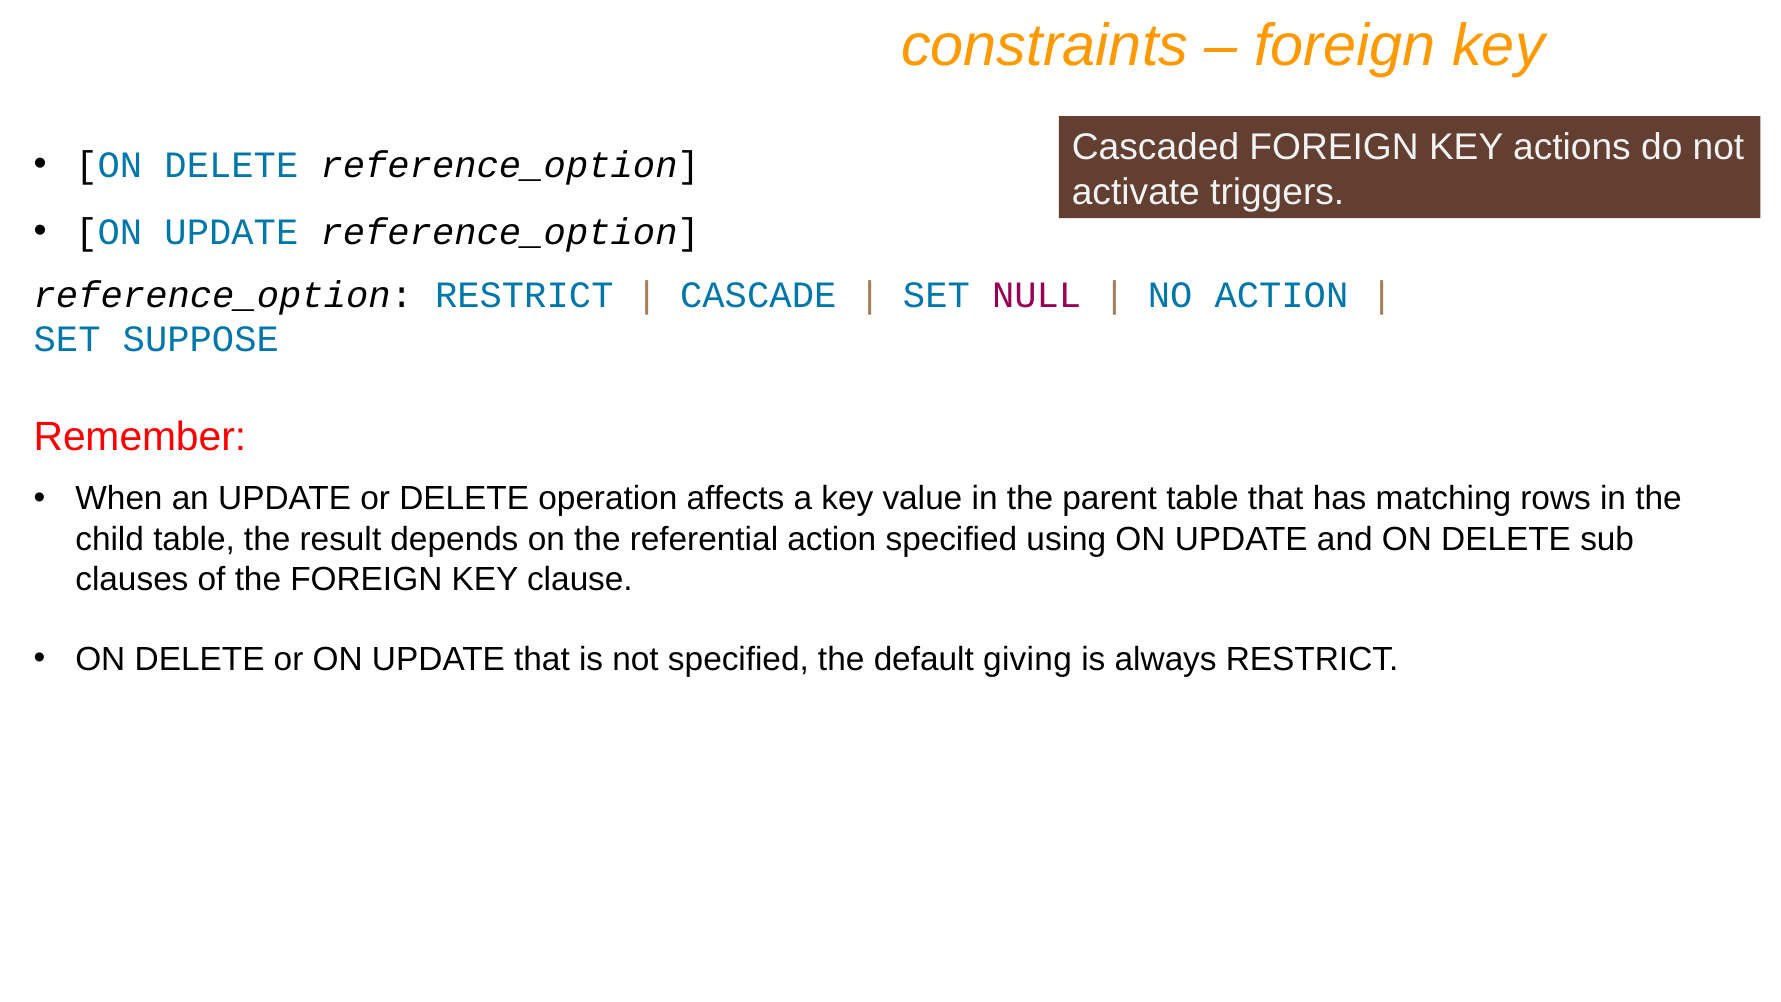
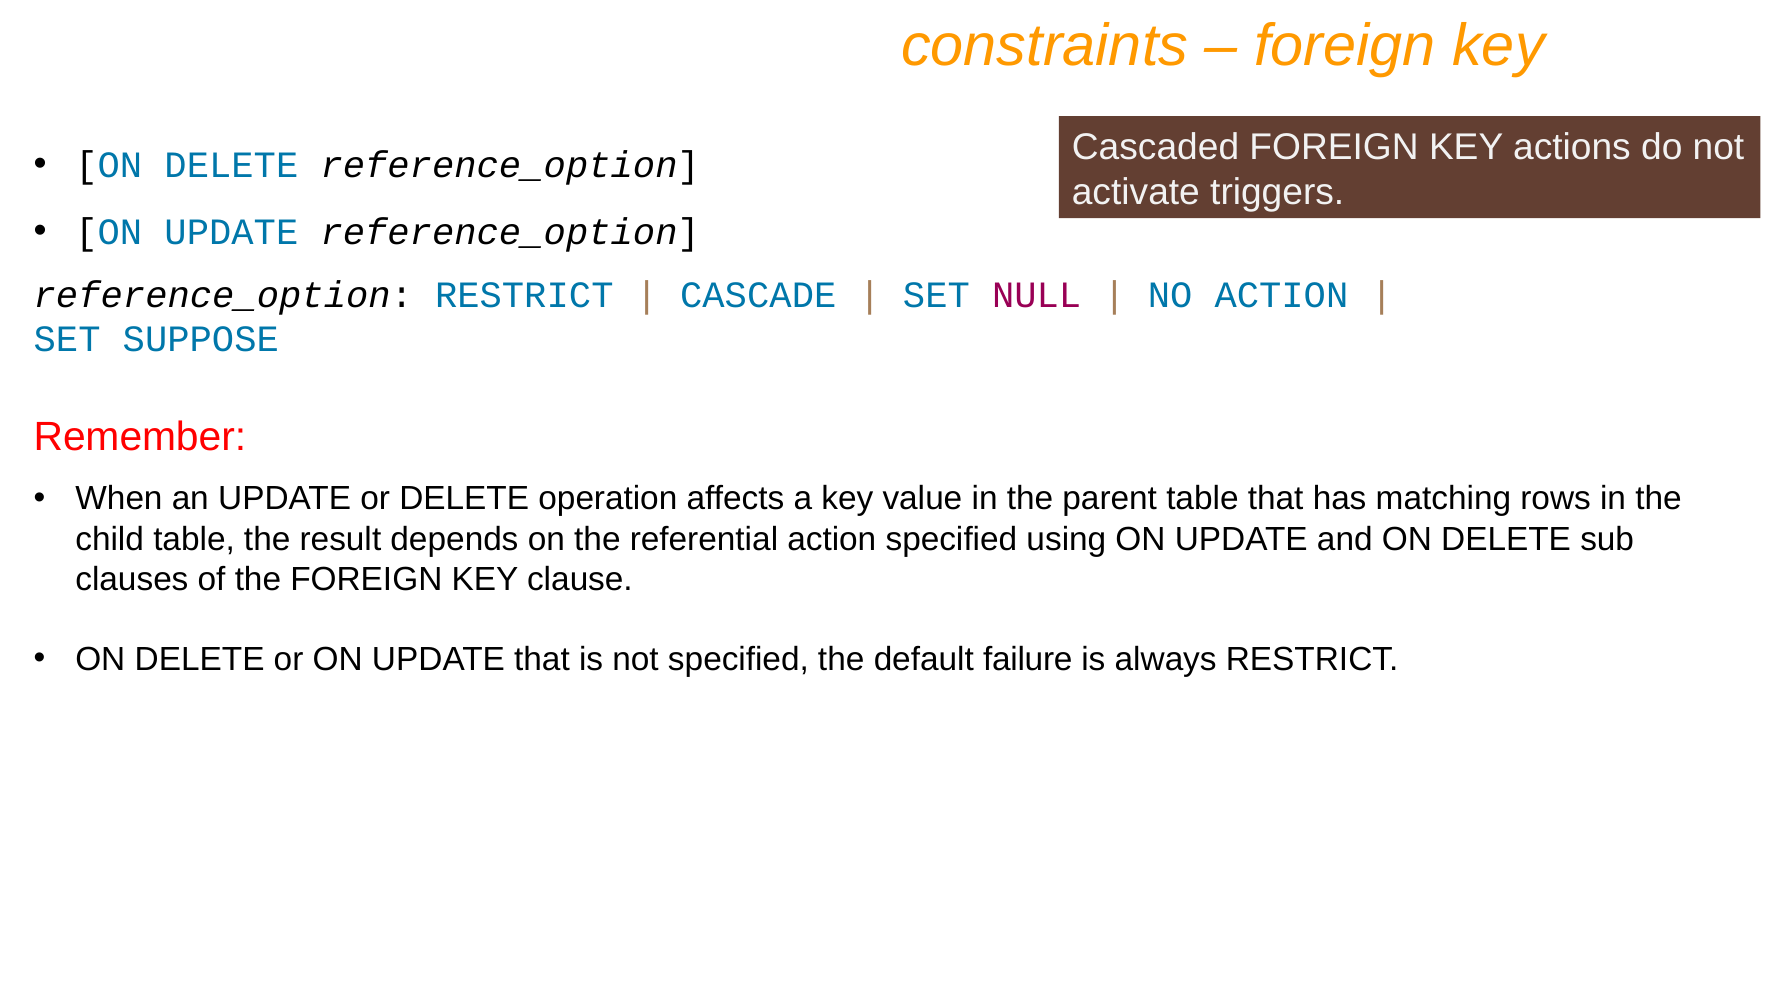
giving: giving -> failure (1028, 659)
